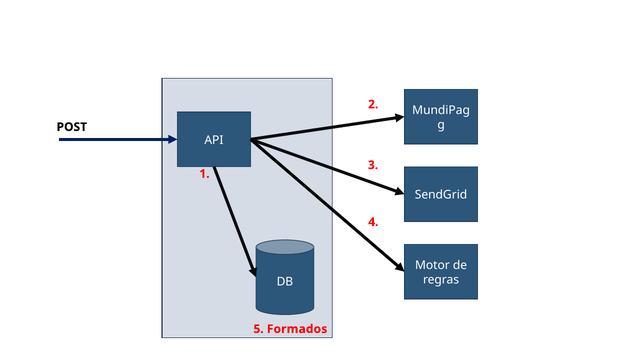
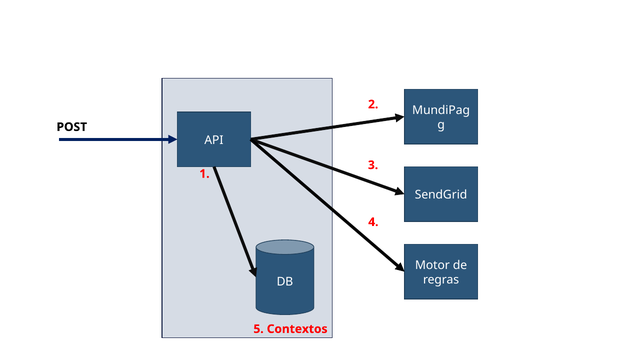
Formados: Formados -> Contextos (297, 329)
